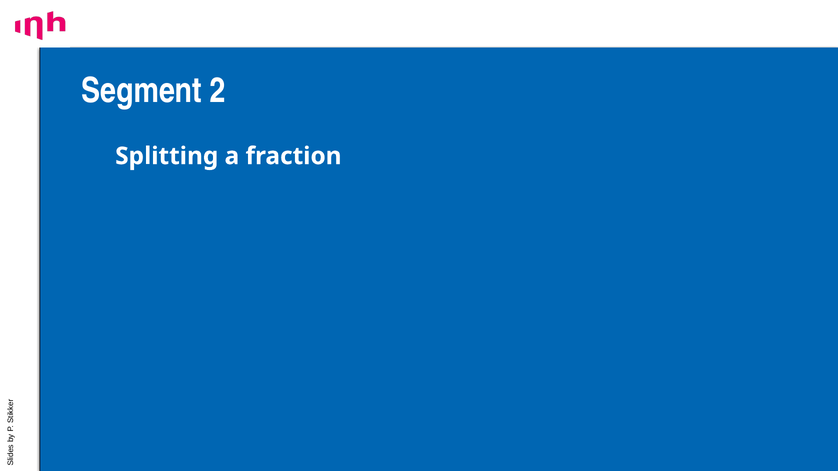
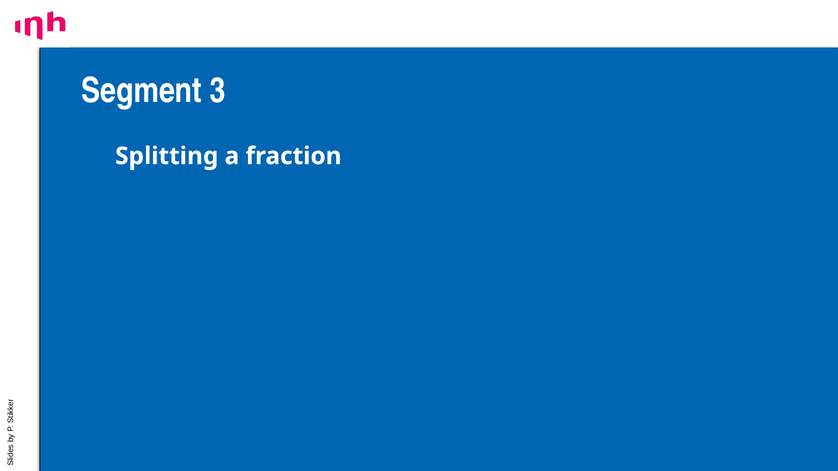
2: 2 -> 3 (218, 91)
